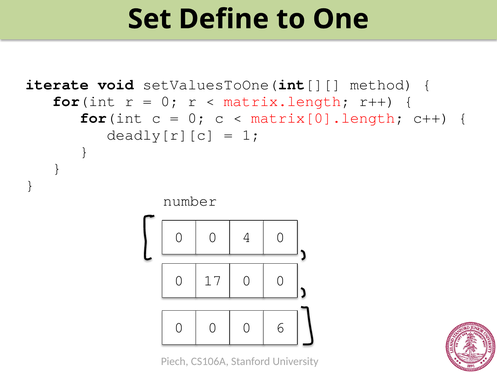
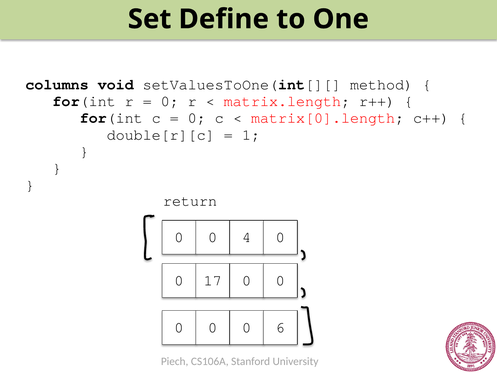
iterate: iterate -> columns (57, 84)
deadly[r][c: deadly[r][c -> double[r][c (161, 135)
number: number -> return (190, 201)
